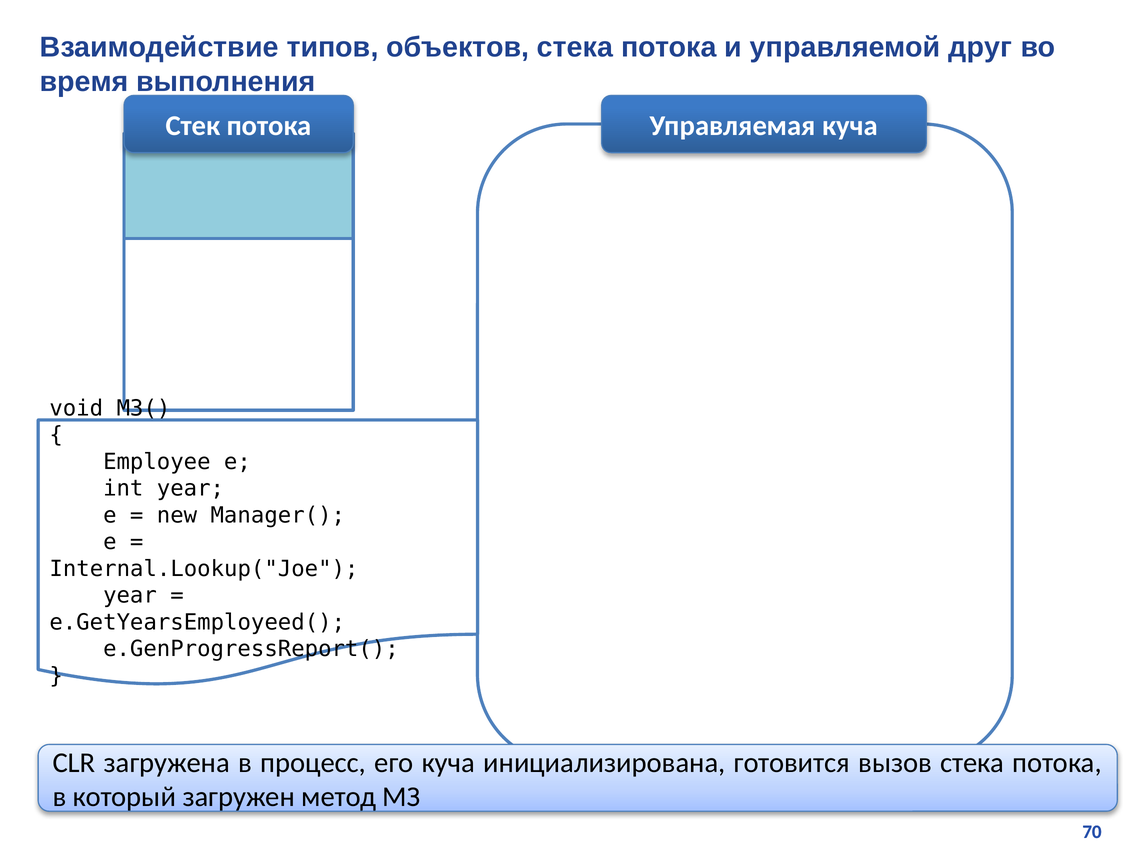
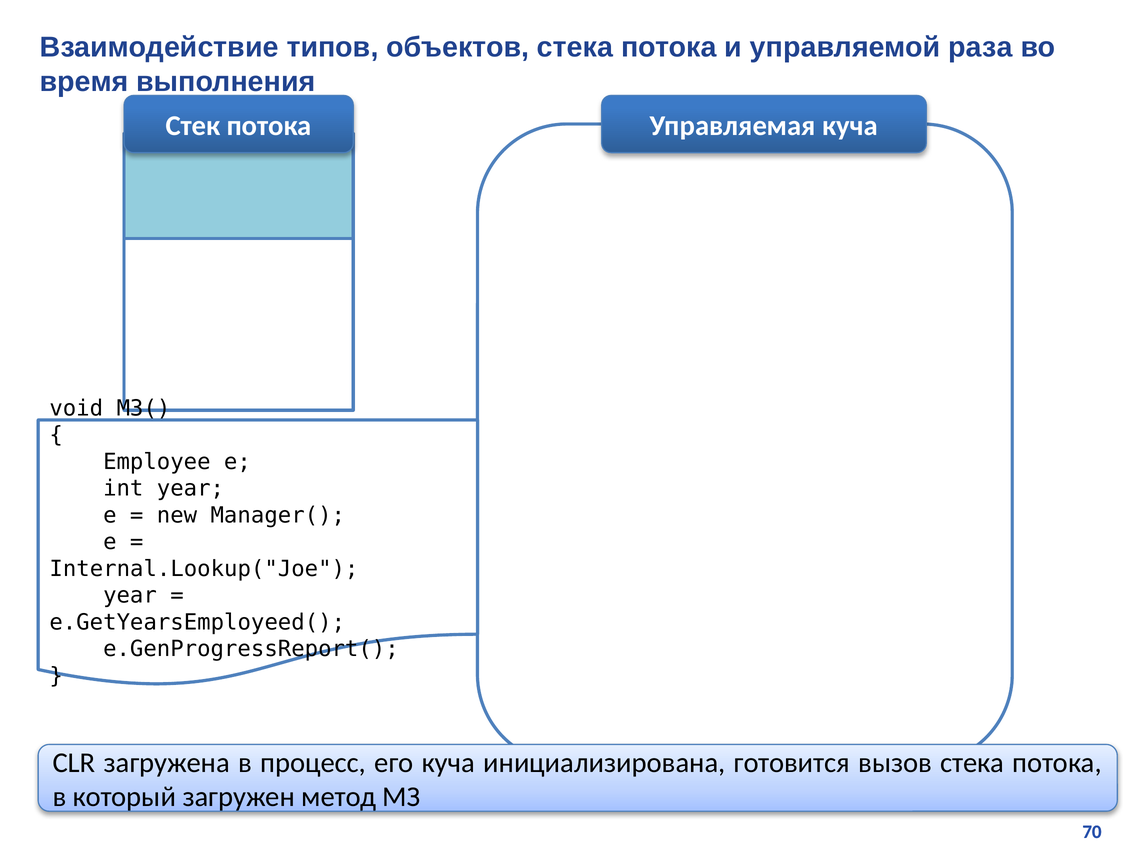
друг: друг -> раза (980, 47)
